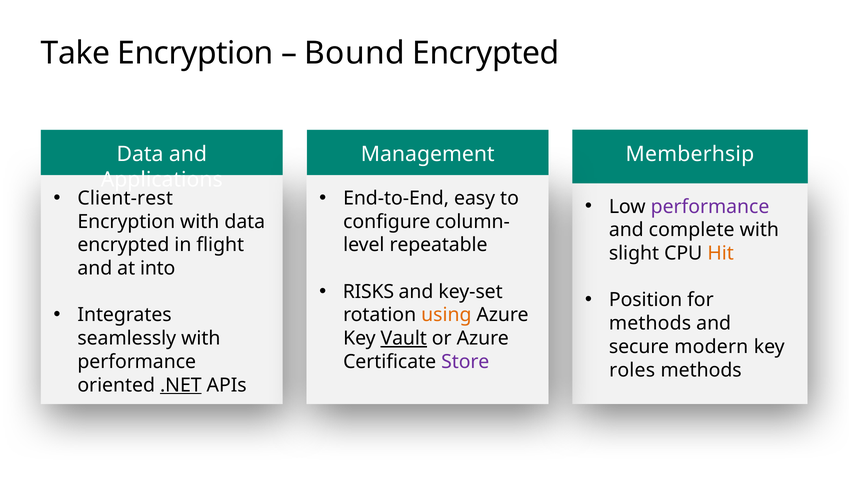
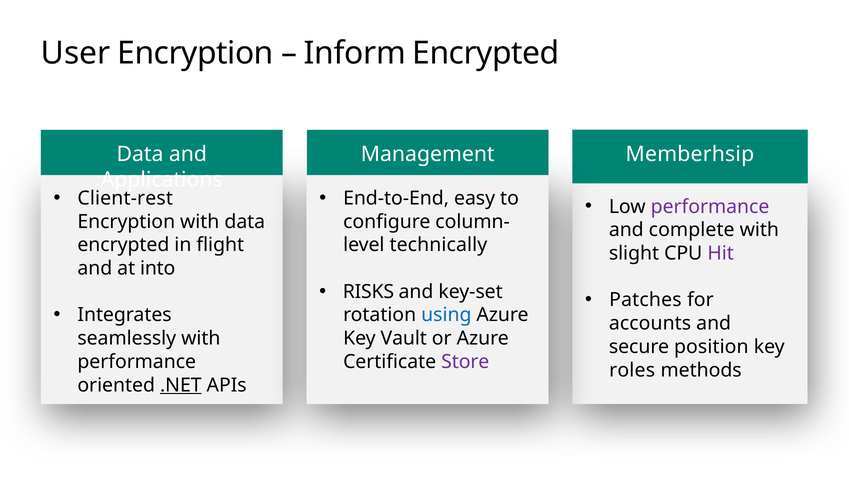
Take: Take -> User (76, 53)
Bound: Bound -> Inform (355, 53)
repeatable: repeatable -> technically (438, 245)
Hit colour: orange -> purple (721, 253)
Position: Position -> Patches (645, 300)
using colour: orange -> blue (446, 315)
methods: methods -> accounts (650, 323)
Vault underline: present -> none (404, 338)
modern: modern -> position (711, 346)
